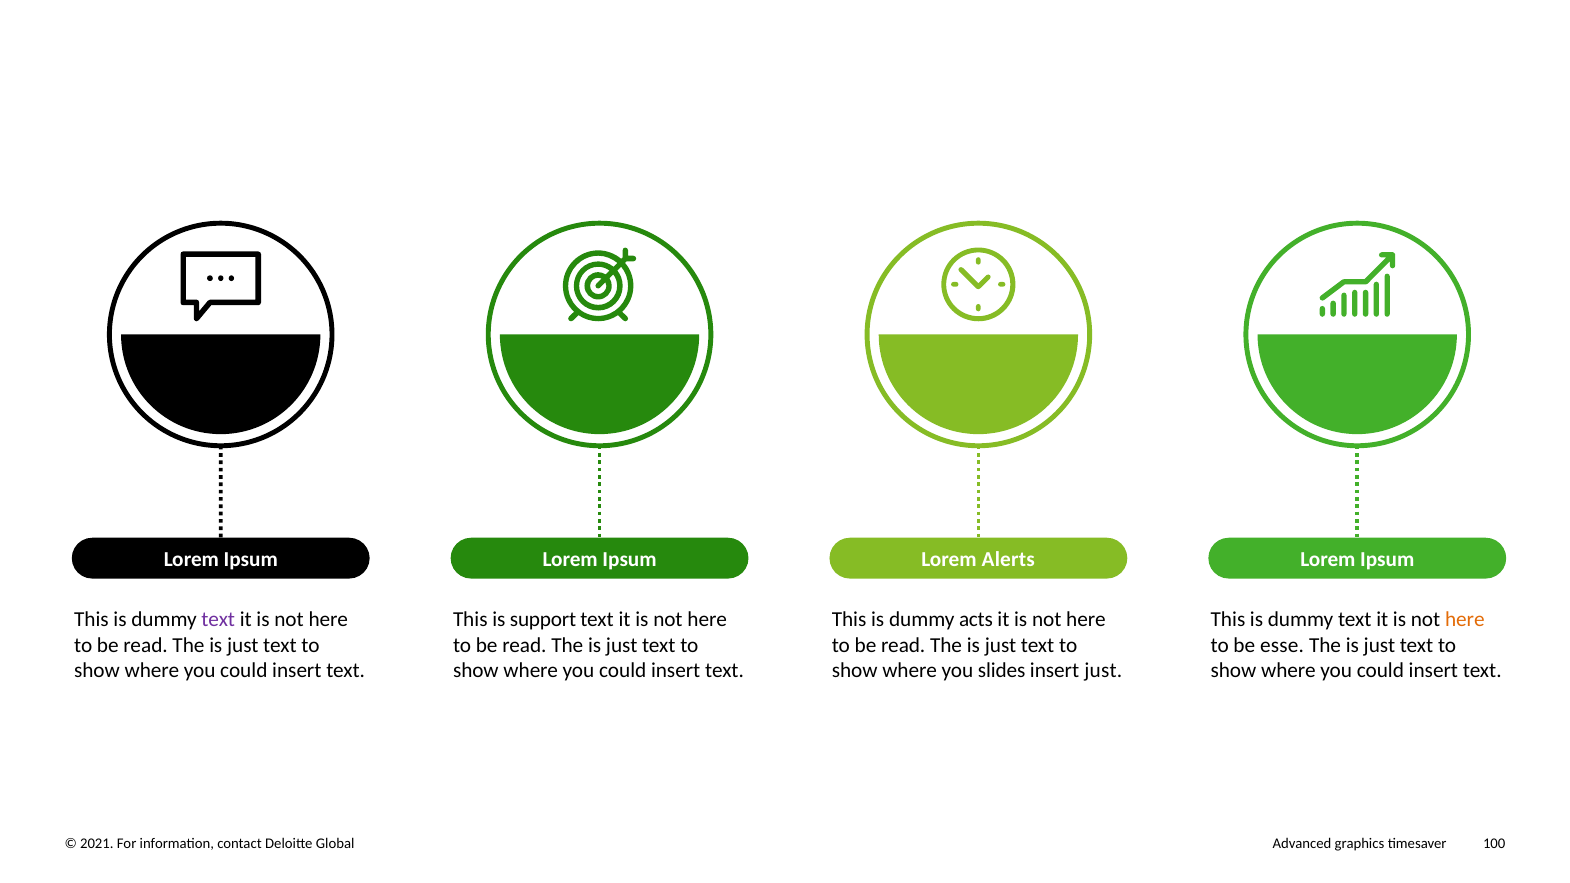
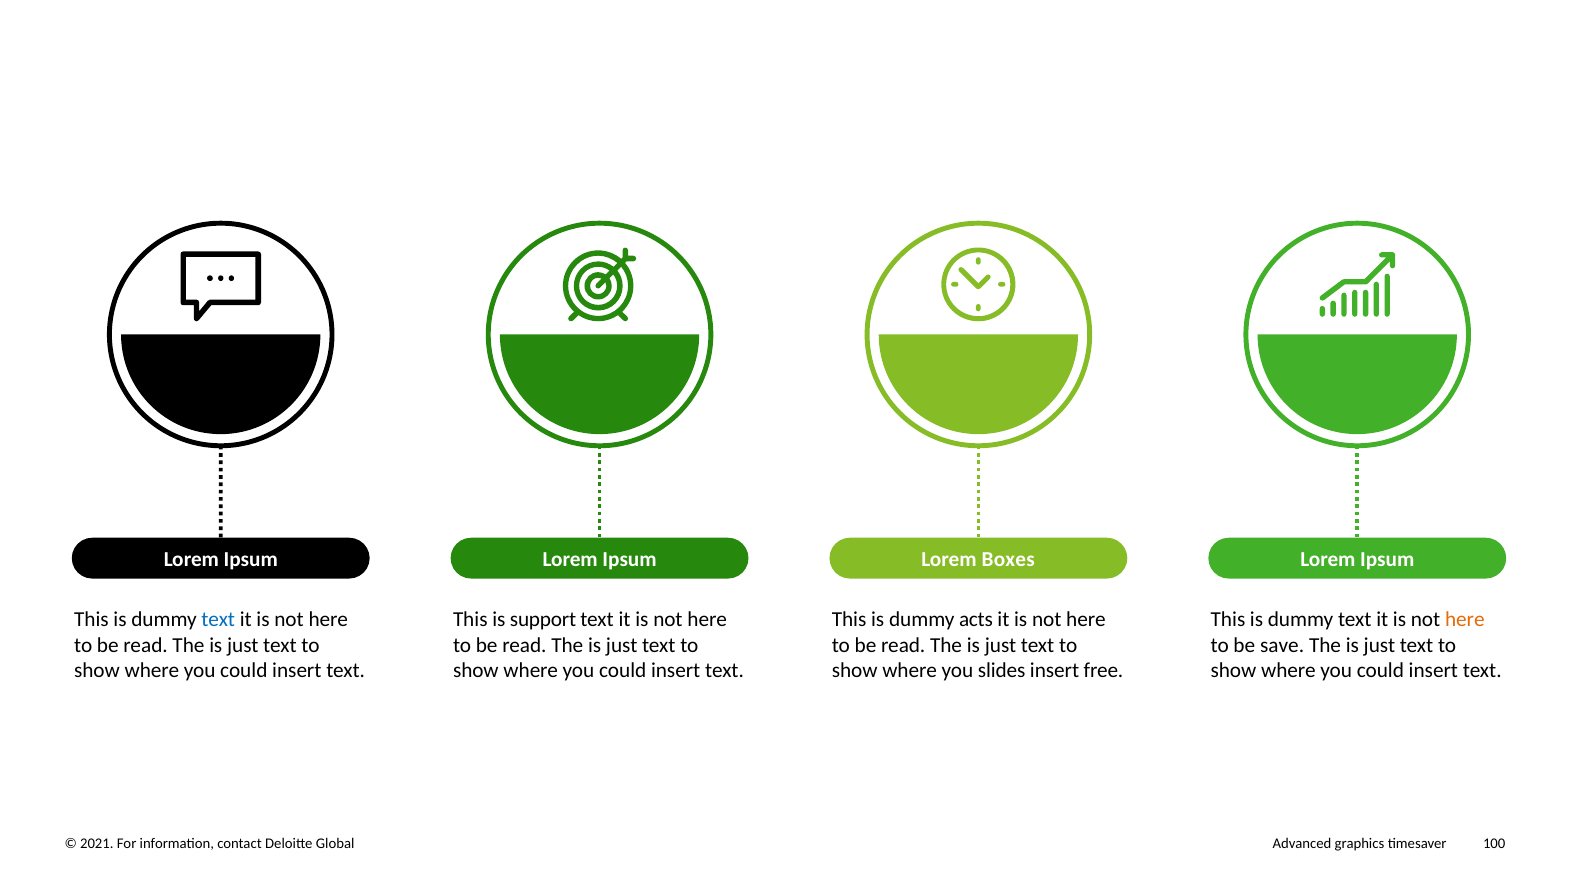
Alerts: Alerts -> Boxes (1008, 560)
text colour: purple -> blue (218, 620)
esse: esse -> save (1282, 646)
insert just: just -> free (1104, 671)
